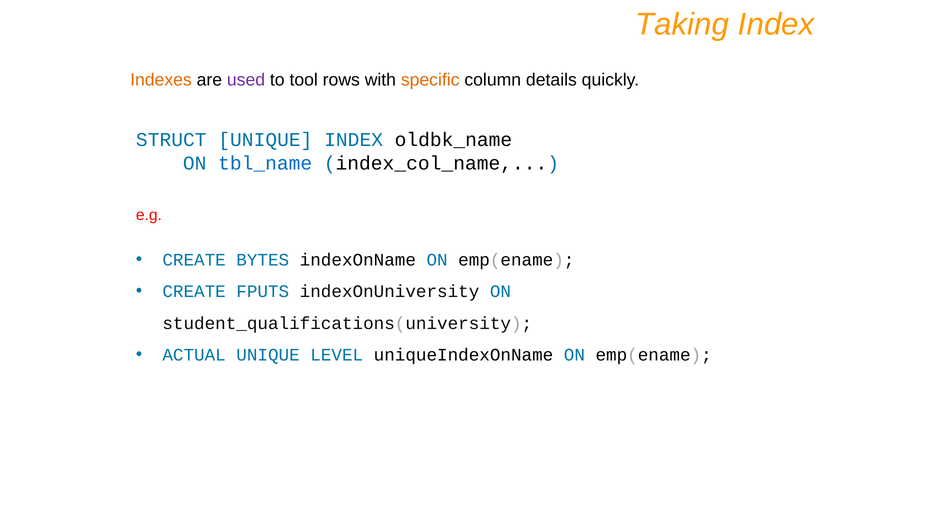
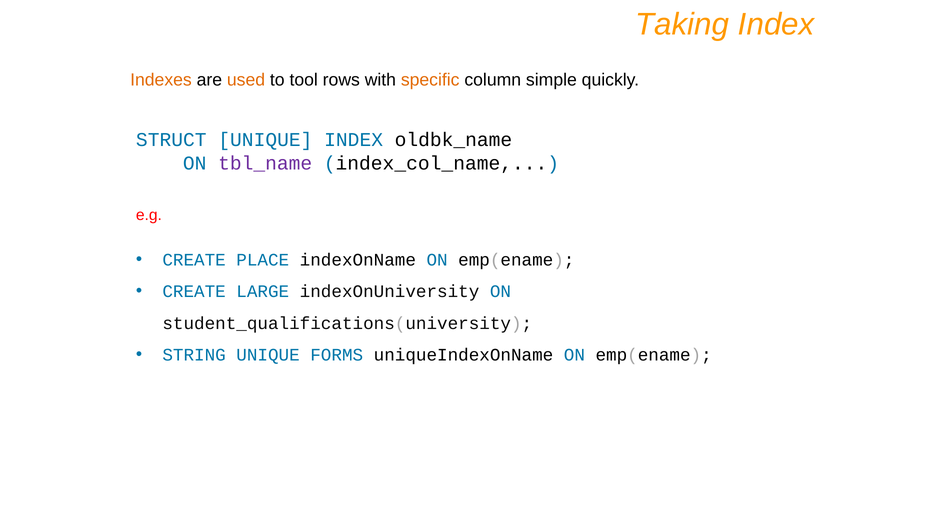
used colour: purple -> orange (246, 80)
details: details -> simple (551, 80)
tbl_name colour: blue -> purple (265, 163)
BYTES: BYTES -> PLACE (263, 260)
FPUTS: FPUTS -> LARGE (263, 292)
ACTUAL: ACTUAL -> STRING (194, 355)
LEVEL: LEVEL -> FORMS (337, 355)
